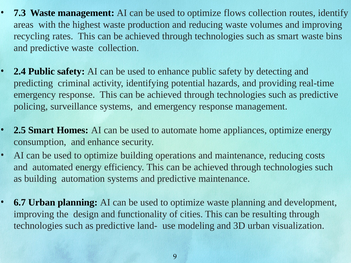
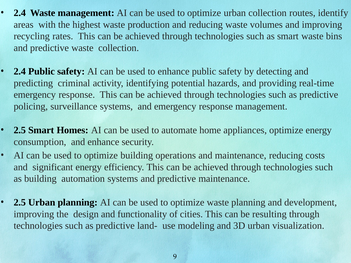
7.3: 7.3 -> 2.4 (20, 13)
optimize flows: flows -> urban (235, 13)
automated: automated -> significant (53, 167)
6.7: 6.7 -> 2.5 (20, 203)
